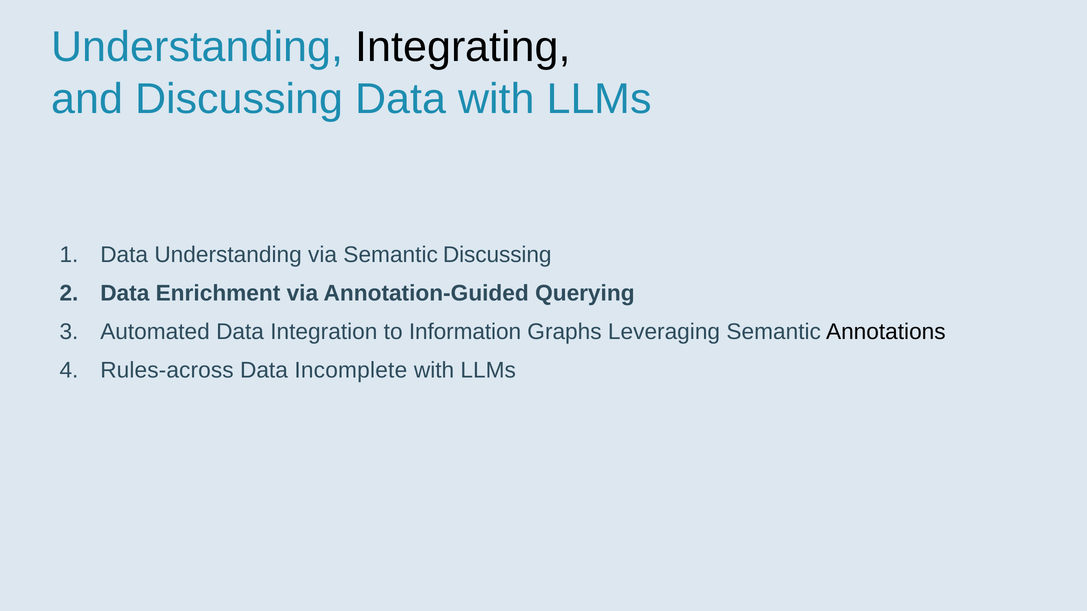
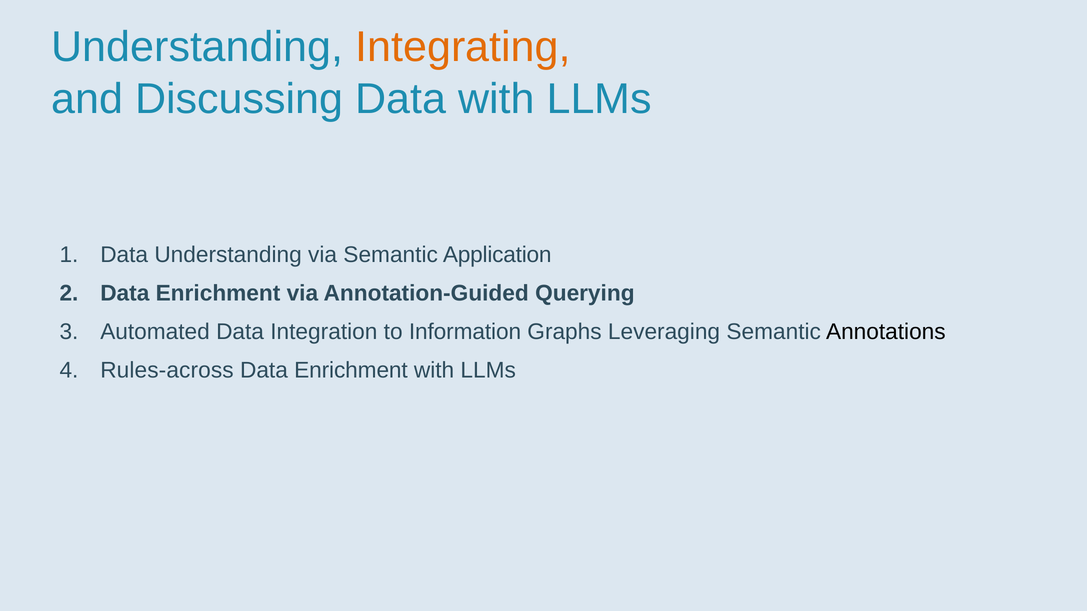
Integrating colour: black -> orange (463, 47)
Semantic Discussing: Discussing -> Application (497, 255)
Incomplete: Incomplete -> Enrichment (351, 371)
